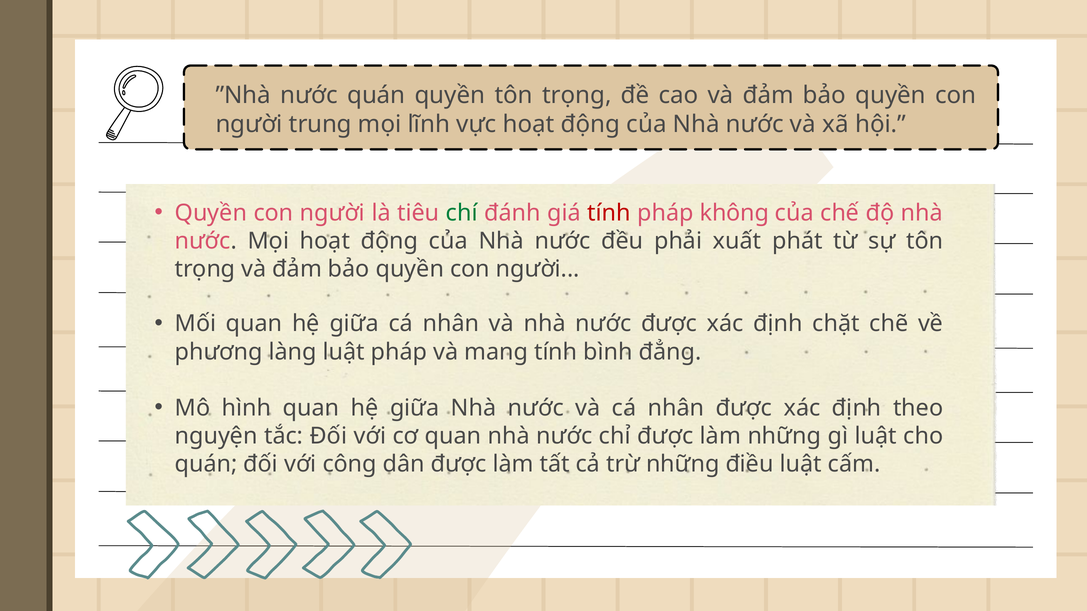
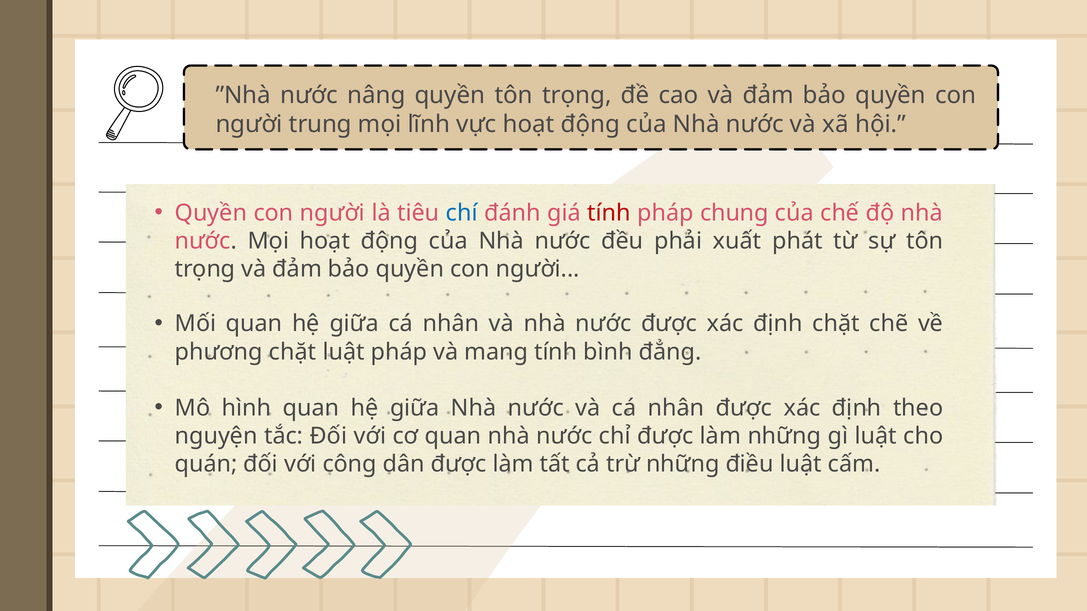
nước quán: quán -> nâng (376, 95)
chí colour: green -> blue (462, 213)
không: không -> chung (734, 213)
phương làng: làng -> chặt (293, 352)
